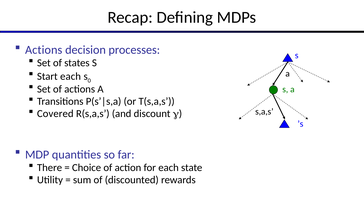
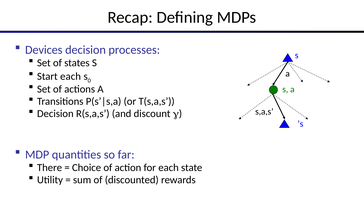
Actions: Actions -> Devices (44, 50)
Covered: Covered -> Decision (55, 114)
